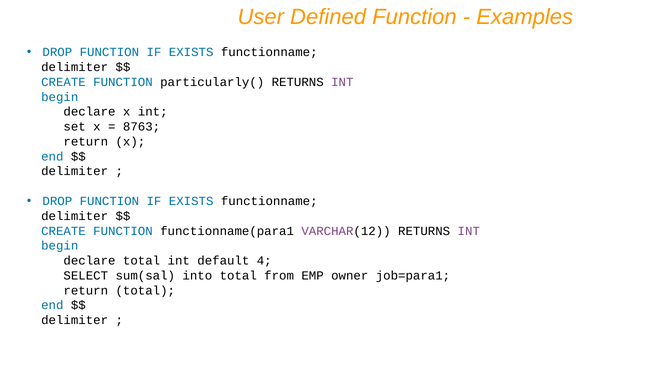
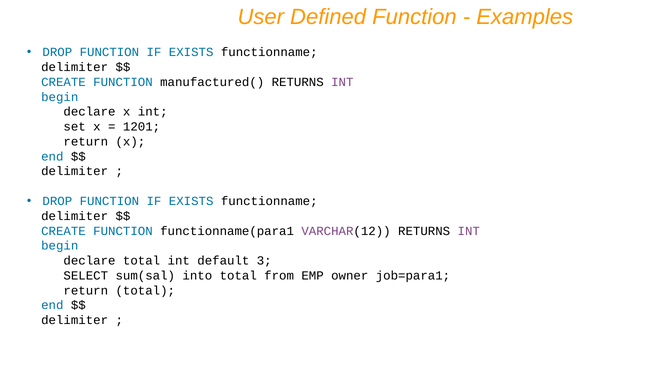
particularly(: particularly( -> manufactured( (212, 82)
8763: 8763 -> 1201 (142, 127)
4: 4 -> 3 (264, 261)
